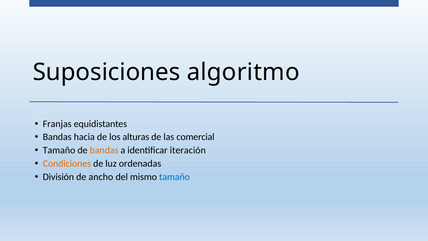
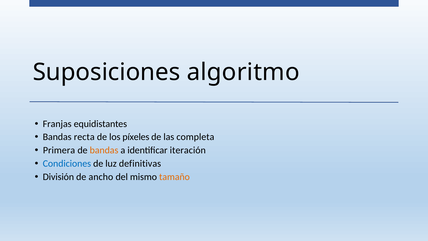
hacia: hacia -> recta (84, 137)
alturas: alturas -> píxeles (136, 137)
comercial: comercial -> completa (195, 137)
Tamaño: Tamaño -> Primera (59, 150)
Condiciones colour: orange -> blue (67, 163)
ordenadas: ordenadas -> definitivas (140, 163)
tamaño colour: blue -> orange (174, 177)
